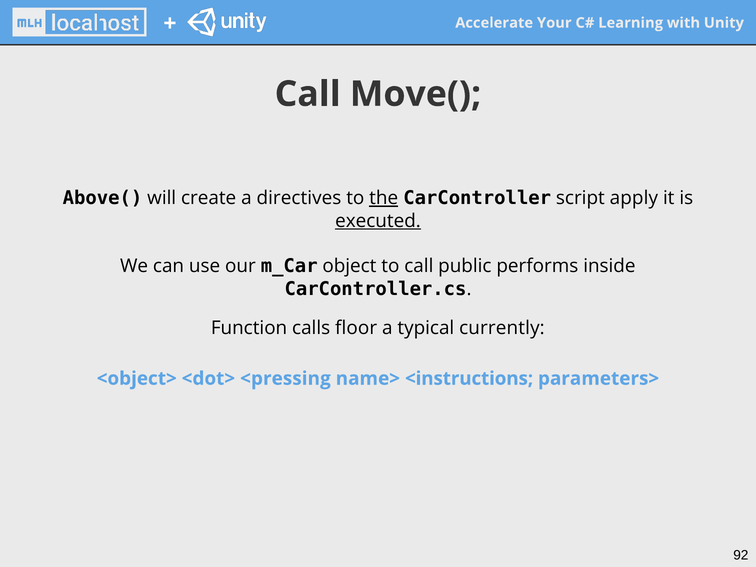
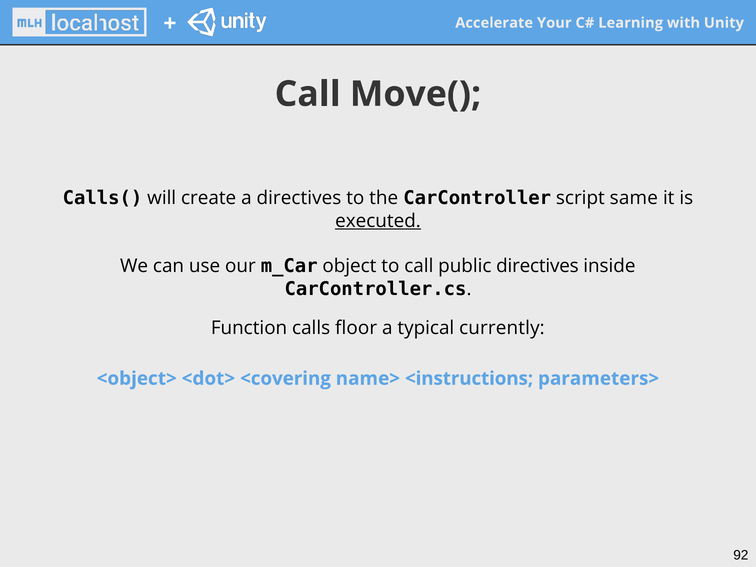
Above(: Above( -> Calls( (103, 198)
the underline: present -> none (384, 198)
apply: apply -> same (634, 198)
public performs: performs -> directives (537, 266)
<pressing: <pressing -> <covering (285, 379)
